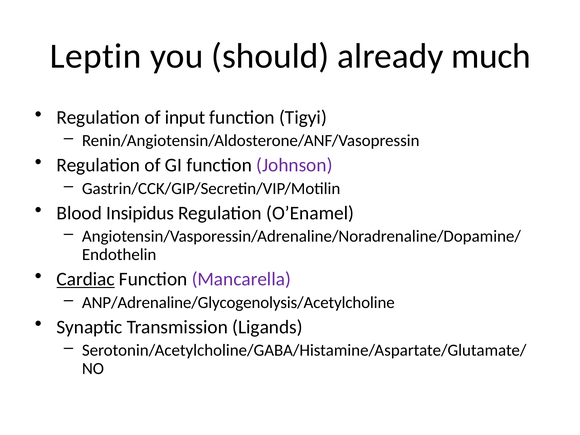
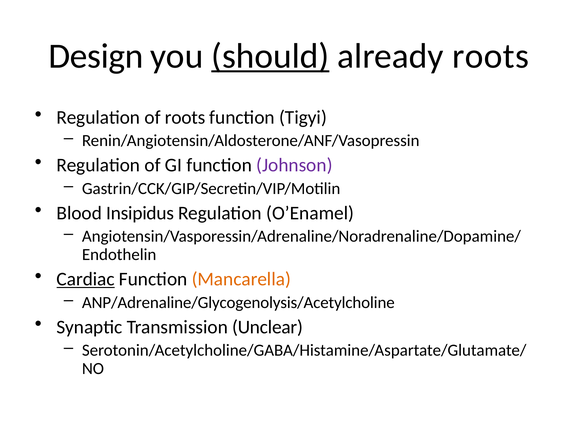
Leptin: Leptin -> Design (96, 56)
should underline: none -> present (270, 56)
already much: much -> roots (491, 56)
of input: input -> roots (185, 117)
Mancarella colour: purple -> orange (241, 279)
Ligands: Ligands -> Unclear (268, 327)
